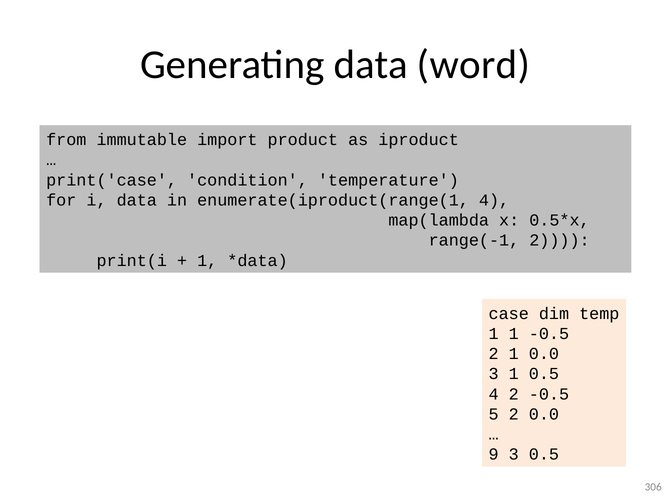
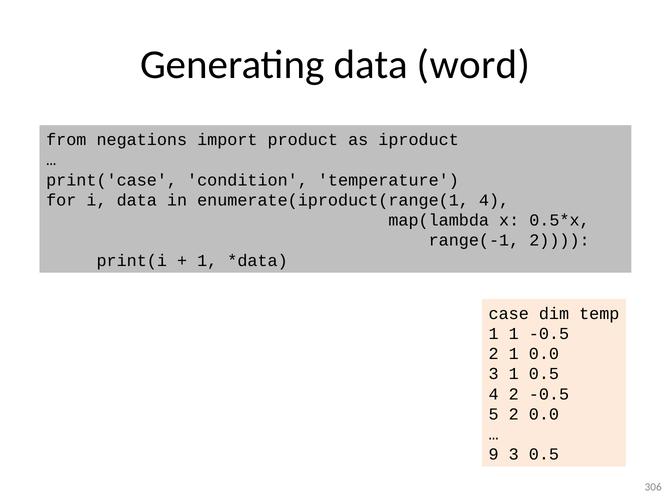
immutable: immutable -> negations (142, 140)
